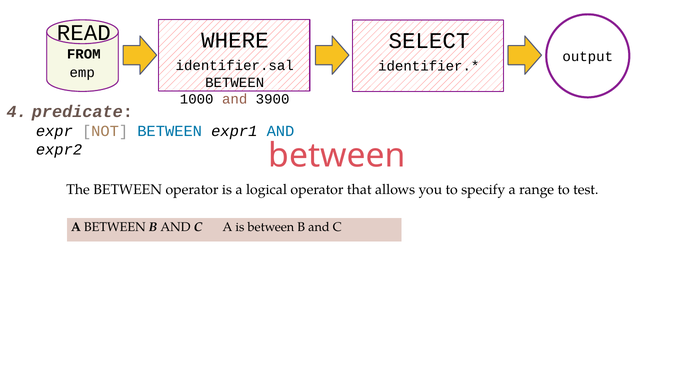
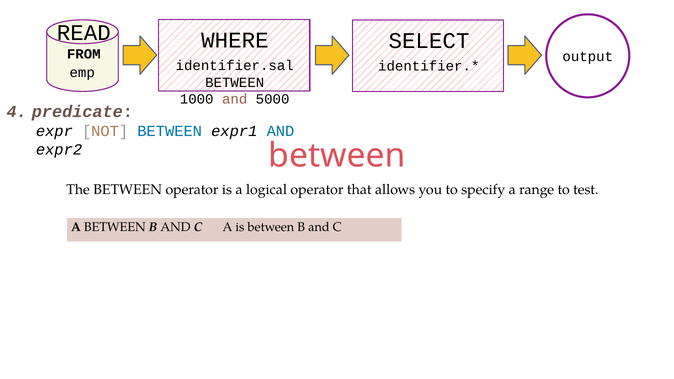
3900: 3900 -> 5000 (273, 99)
